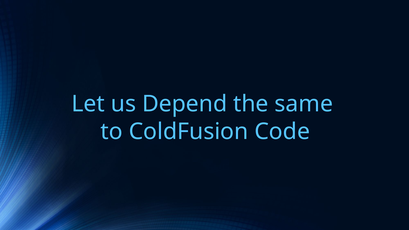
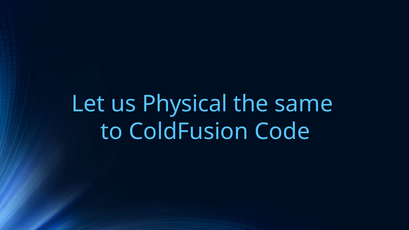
Depend: Depend -> Physical (185, 104)
